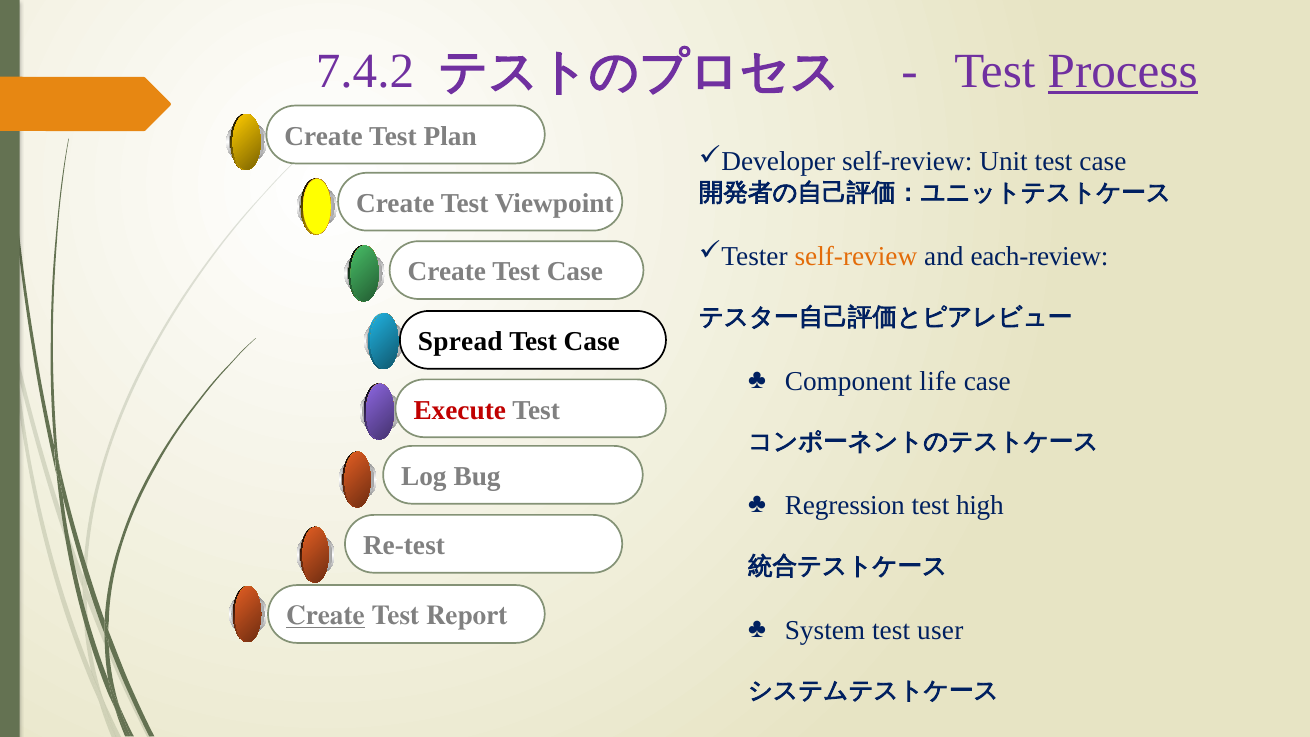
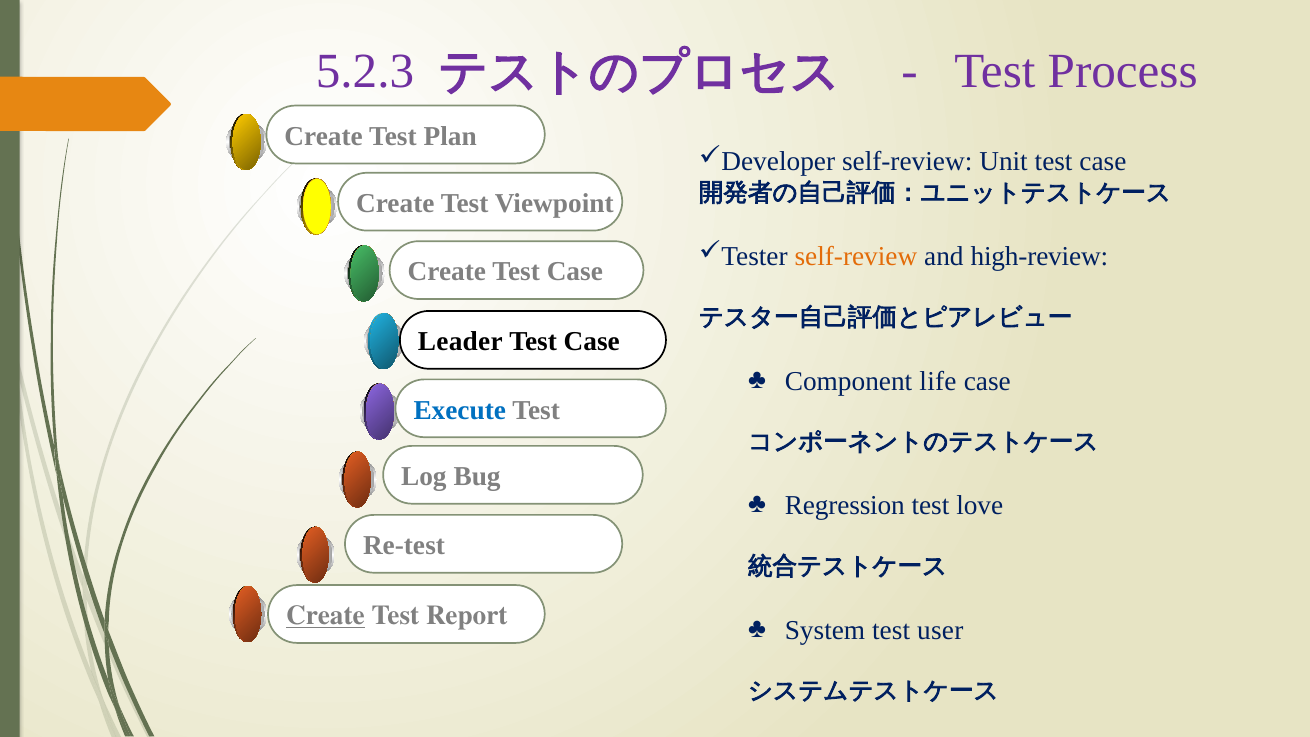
7.4.2: 7.4.2 -> 5.2.3 (365, 72)
Process underline: present -> none (1123, 72)
each-review: each-review -> high-review (1039, 256)
Spread: Spread -> Leader (460, 342)
Execute colour: red -> blue (460, 410)
high: high -> love (980, 505)
